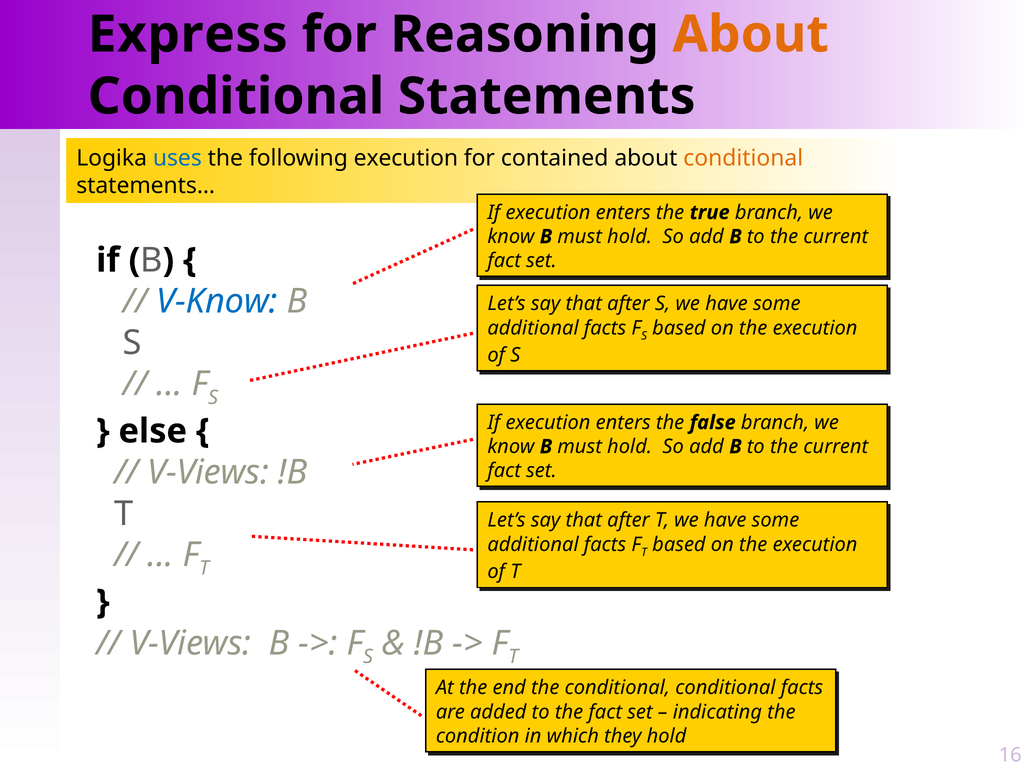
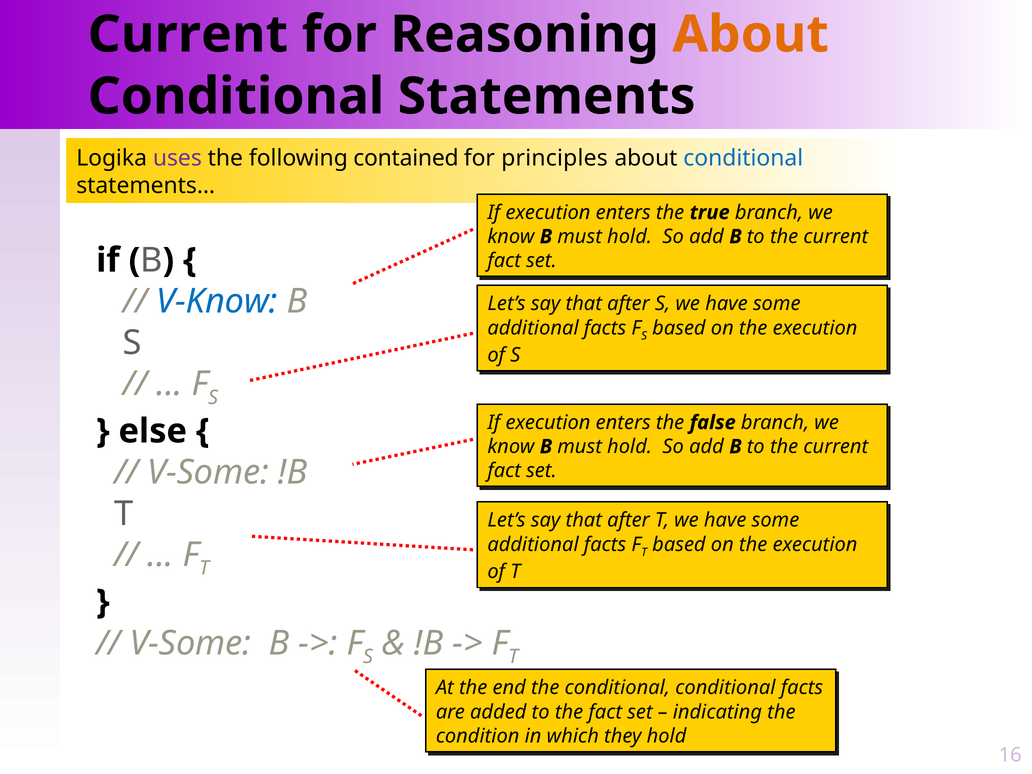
Express: Express -> Current (188, 35)
uses colour: blue -> purple (177, 158)
following execution: execution -> contained (406, 158)
contained: contained -> principles (555, 158)
conditional colour: orange -> blue (743, 158)
V-Views: V-Views -> V-Some (208, 472)
V-Views: V-Views -> V-Some (190, 643)
